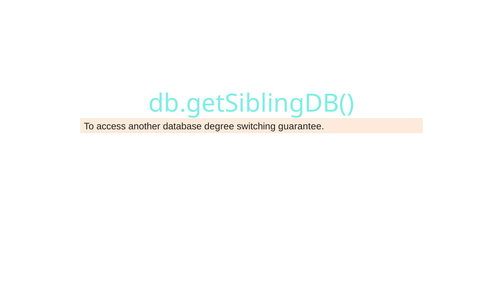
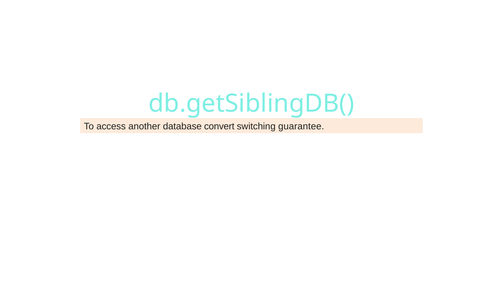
degree: degree -> convert (219, 126)
